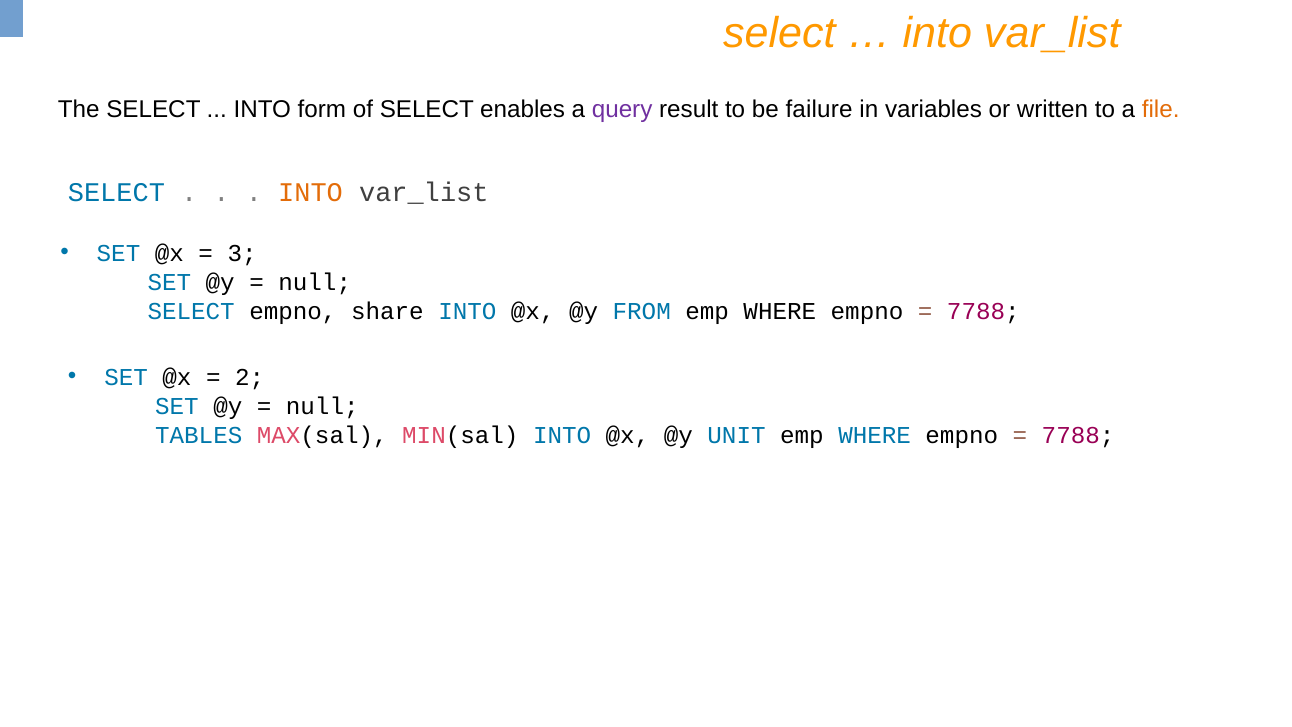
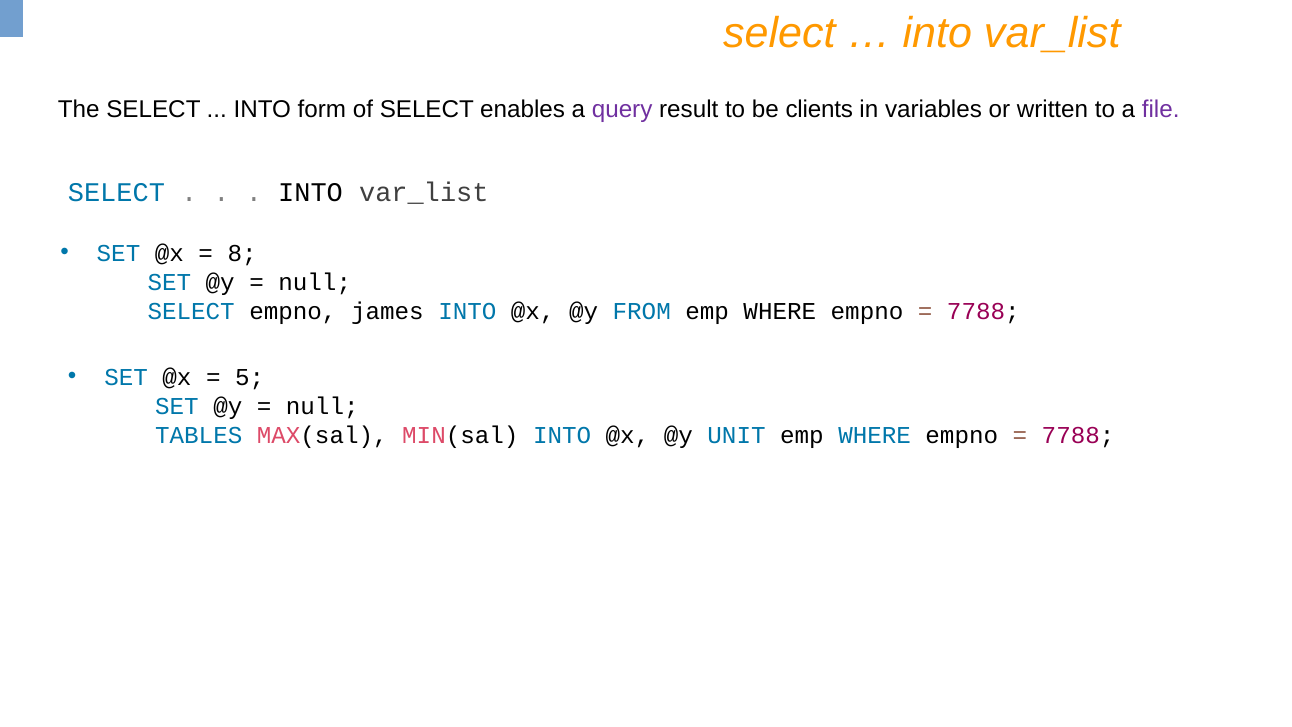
failure: failure -> clients (819, 110)
file colour: orange -> purple (1161, 110)
INTO colour: orange -> black (311, 192)
3: 3 -> 8 (242, 253)
share: share -> james (387, 311)
2: 2 -> 5 (250, 377)
